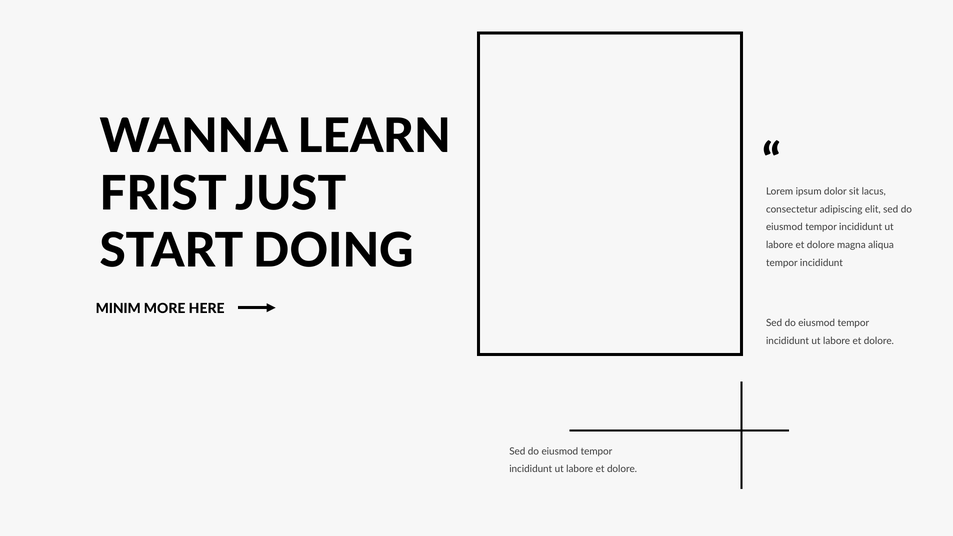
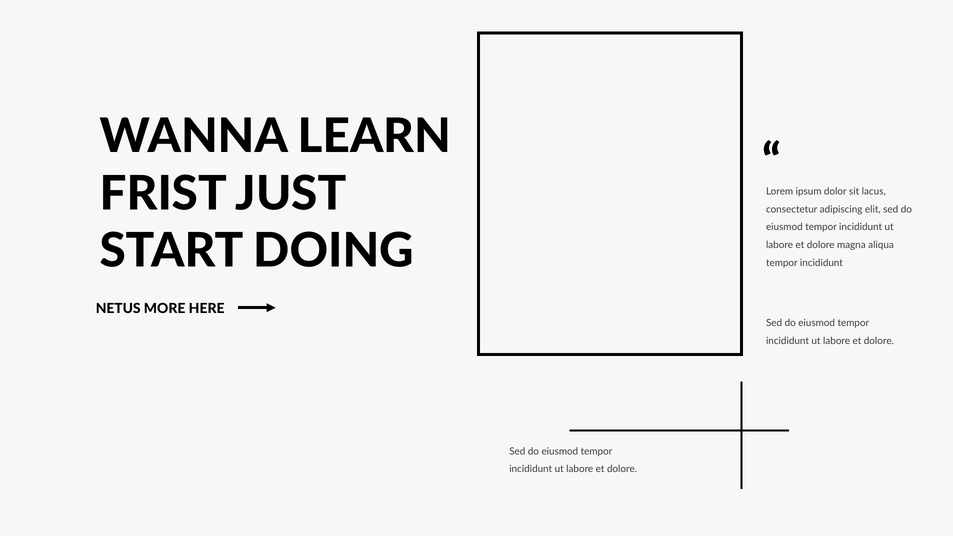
MINIM: MINIM -> NETUS (118, 309)
